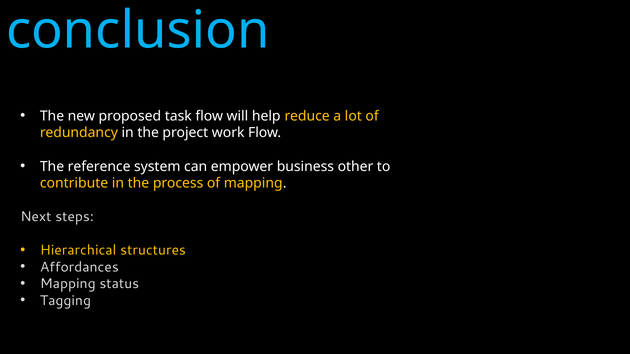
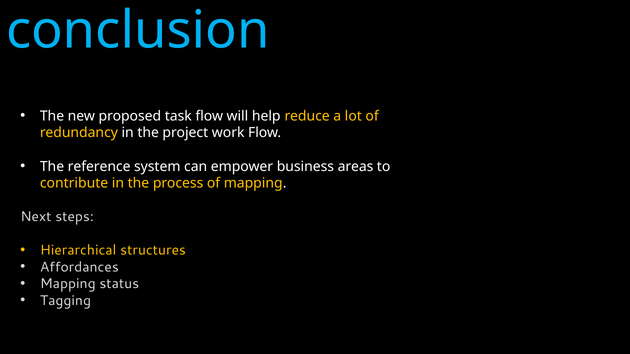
other: other -> areas (356, 167)
